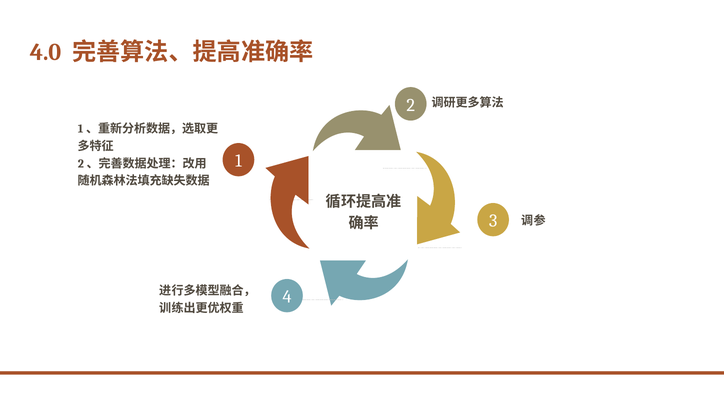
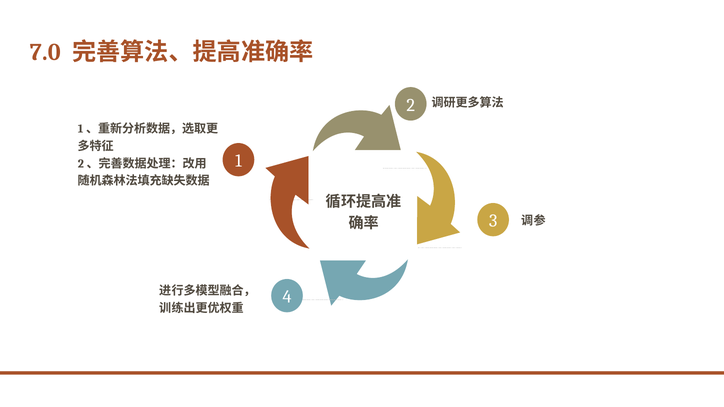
4.0: 4.0 -> 7.0 (45, 52)
